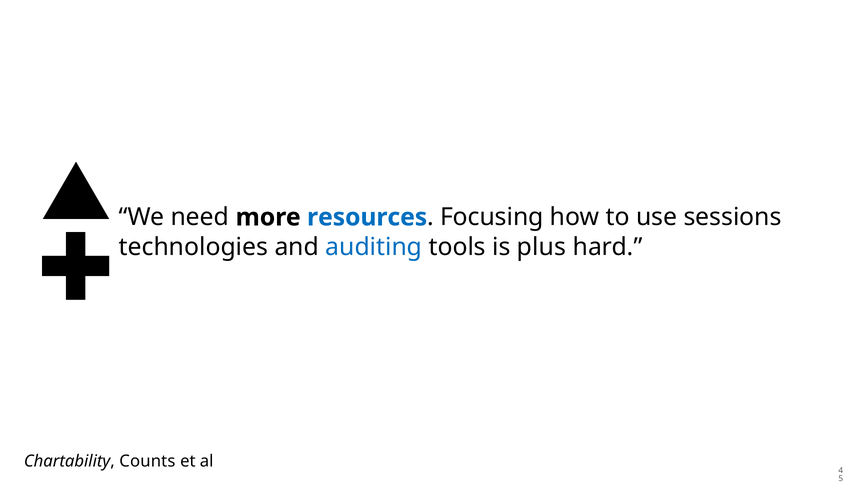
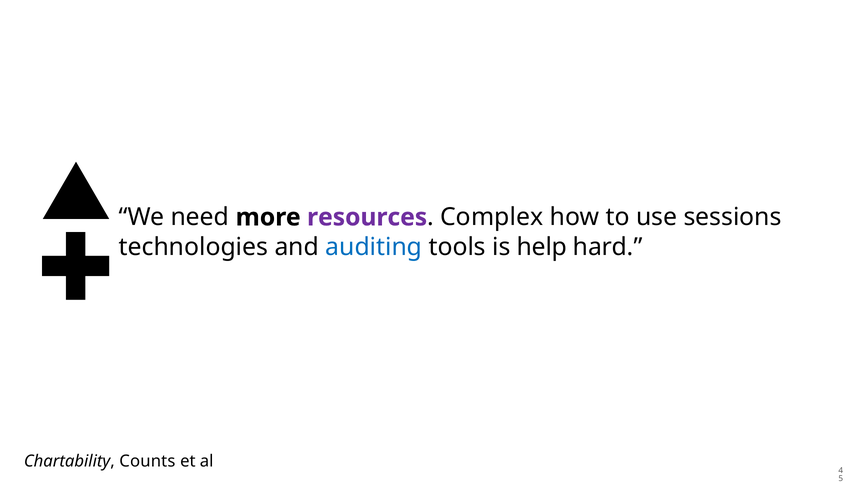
resources colour: blue -> purple (367, 217)
Focusing: Focusing -> Complex (492, 217)
plus: plus -> help (542, 247)
